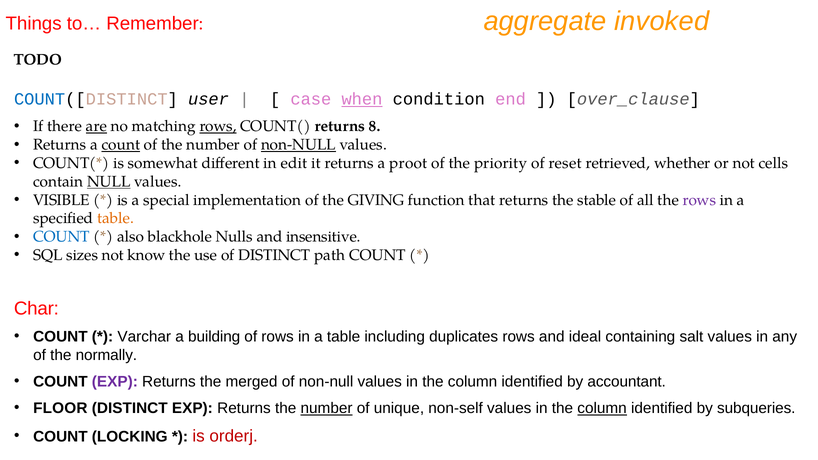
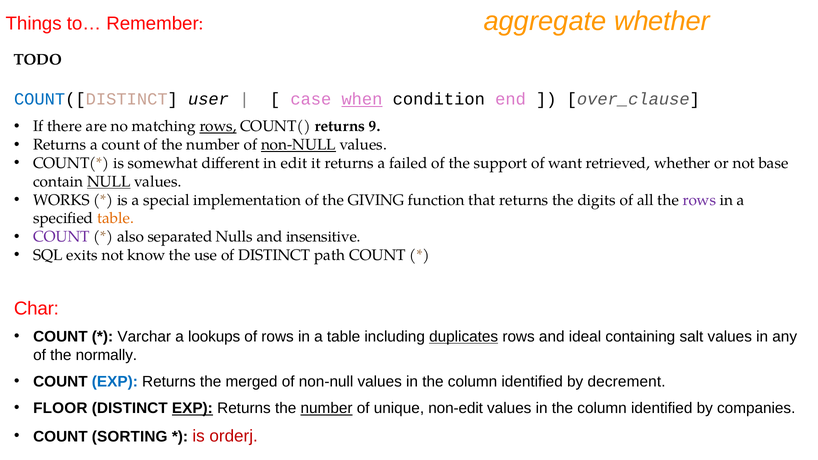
aggregate invoked: invoked -> whether (662, 21)
are underline: present -> none (96, 126)
8: 8 -> 9 (375, 126)
count underline: present -> none (121, 145)
proot: proot -> failed (408, 163)
priority: priority -> support (501, 163)
reset: reset -> want (565, 163)
cells: cells -> base (773, 163)
VISIBLE: VISIBLE -> WORKS (61, 200)
stable: stable -> digits (597, 200)
COUNT colour: blue -> purple (61, 237)
blackhole: blackhole -> separated (180, 237)
sizes: sizes -> exits (82, 255)
building: building -> lookups (214, 337)
duplicates underline: none -> present (464, 337)
EXP colour: purple -> blue (115, 382)
accountant: accountant -> decrement (627, 382)
EXP underline: none -> present (192, 408)
non-self: non-self -> non-edit (456, 408)
column underline: present -> none (602, 408)
subqueries: subqueries -> companies (756, 408)
LOCKING: LOCKING -> SORTING (130, 437)
